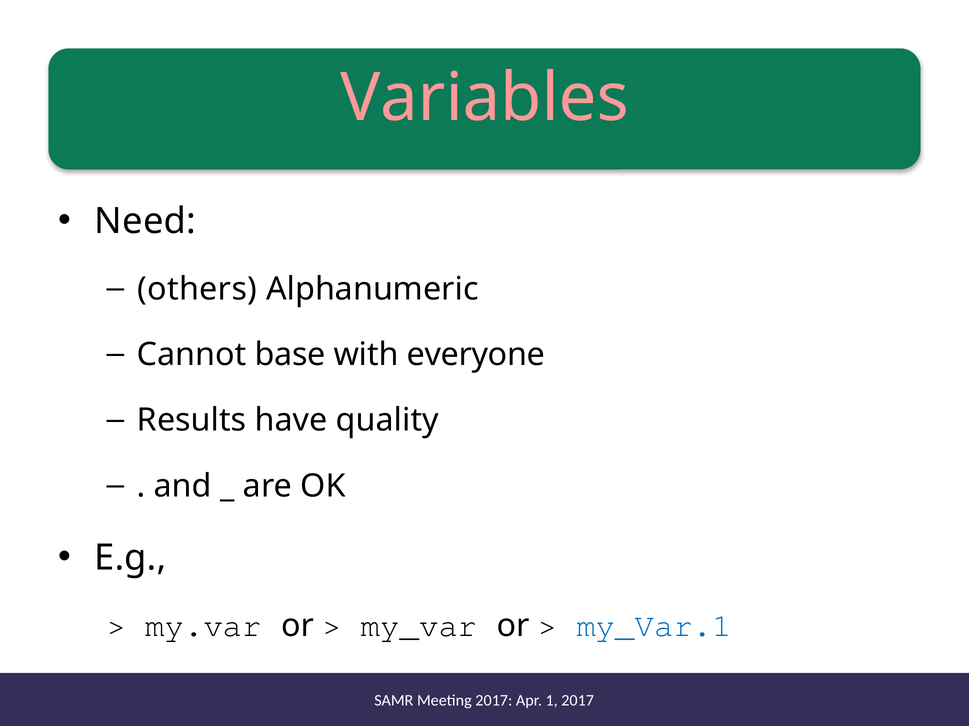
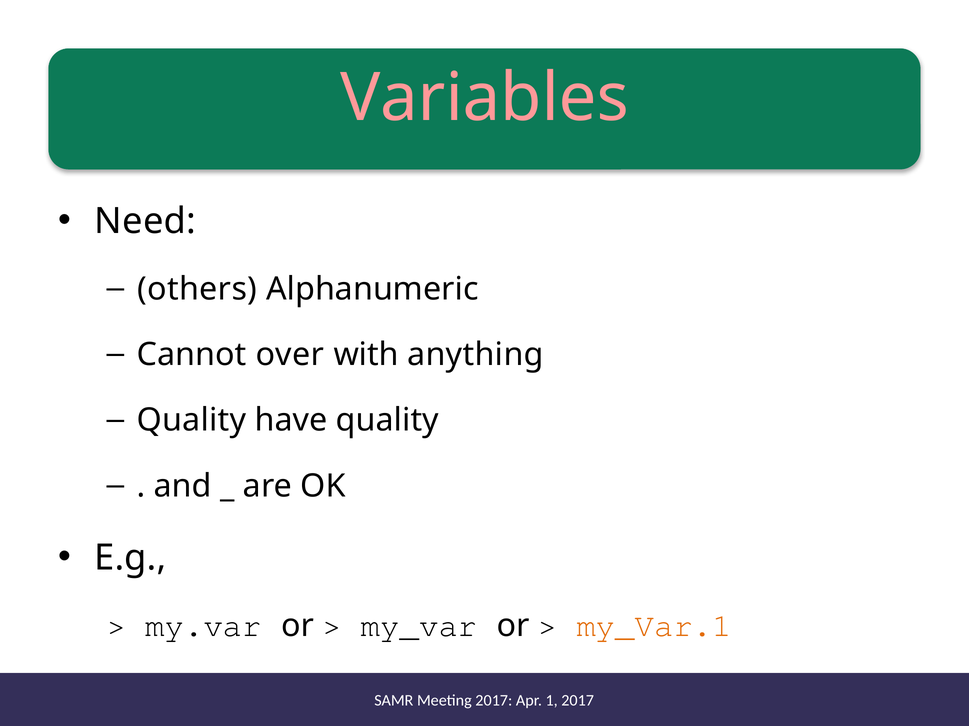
base: base -> over (290, 355)
everyone: everyone -> anything (475, 355)
Results: Results -> Quality (192, 421)
my_Var.1 colour: blue -> orange (654, 626)
